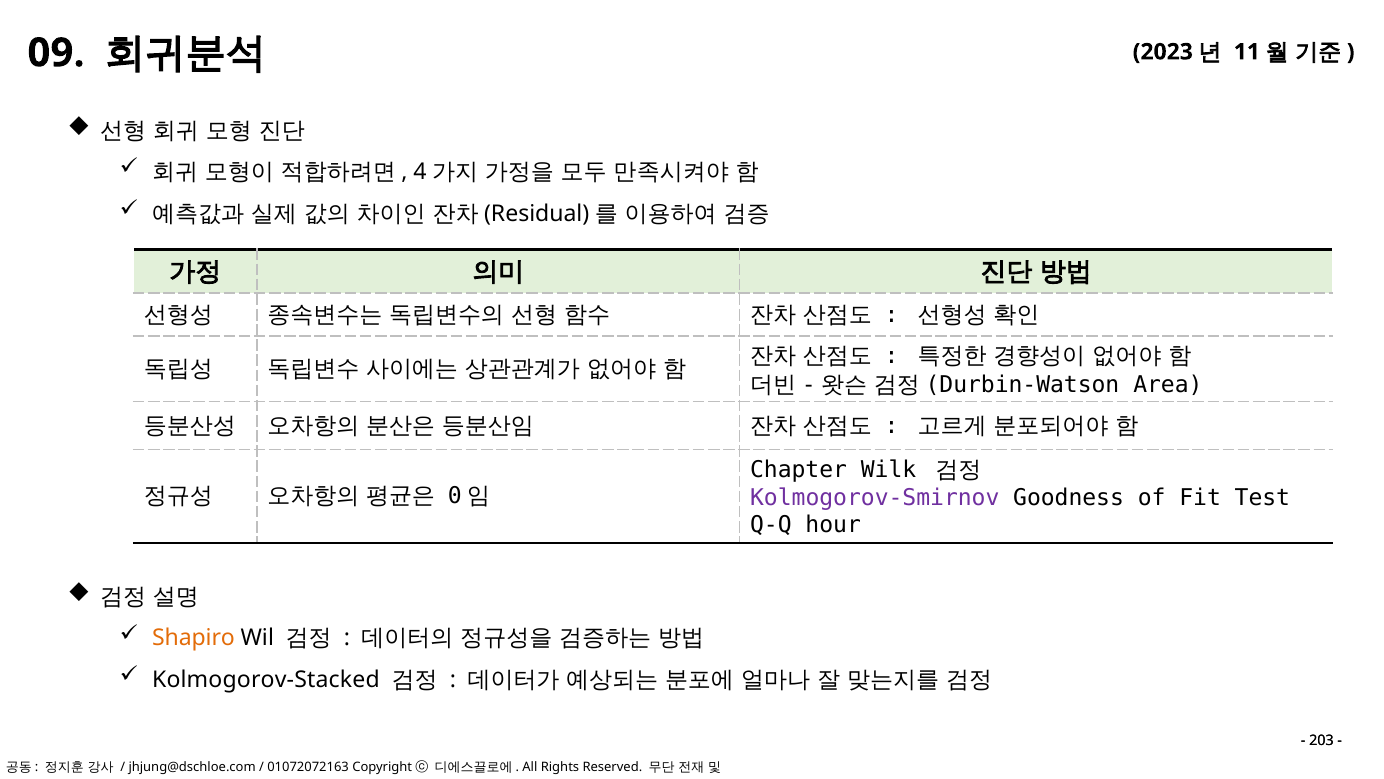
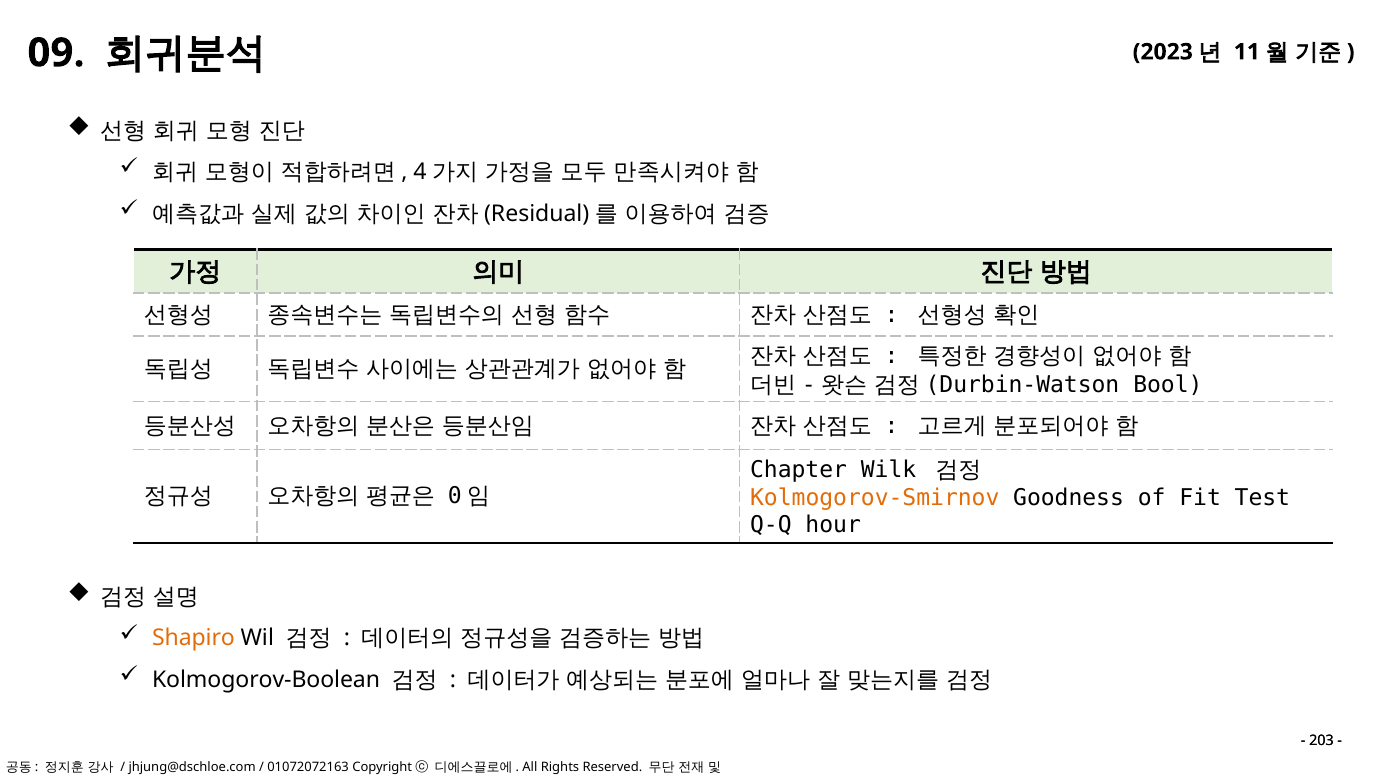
Area: Area -> Bool (1168, 384)
Kolmogorov-Smirnov colour: purple -> orange (875, 497)
Kolmogorov-Stacked: Kolmogorov-Stacked -> Kolmogorov-Boolean (266, 679)
